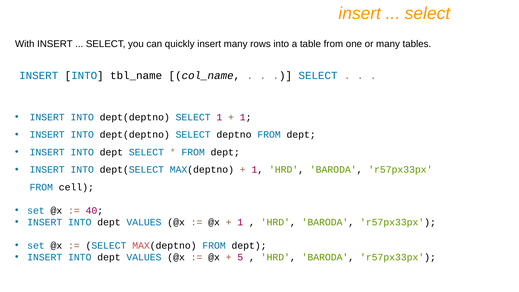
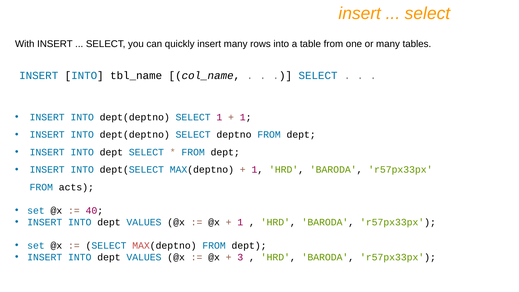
cell: cell -> acts (76, 187)
5: 5 -> 3 (240, 257)
